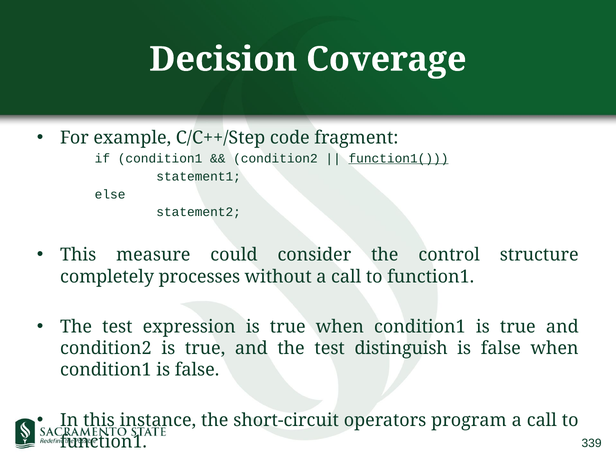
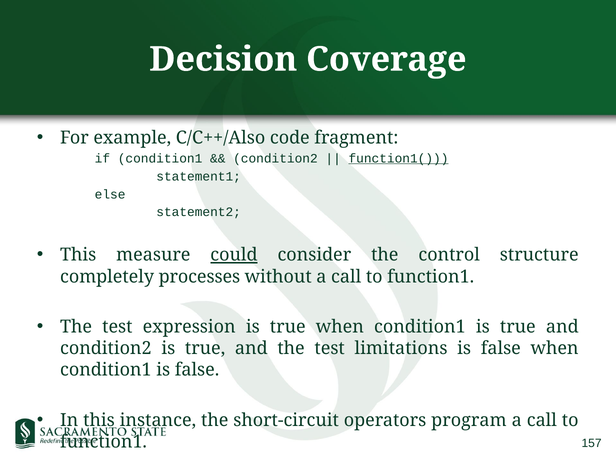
C/C++/Step: C/C++/Step -> C/C++/Also (221, 138)
could underline: none -> present (234, 255)
distinguish: distinguish -> limitations (401, 348)
339: 339 -> 157 (592, 443)
